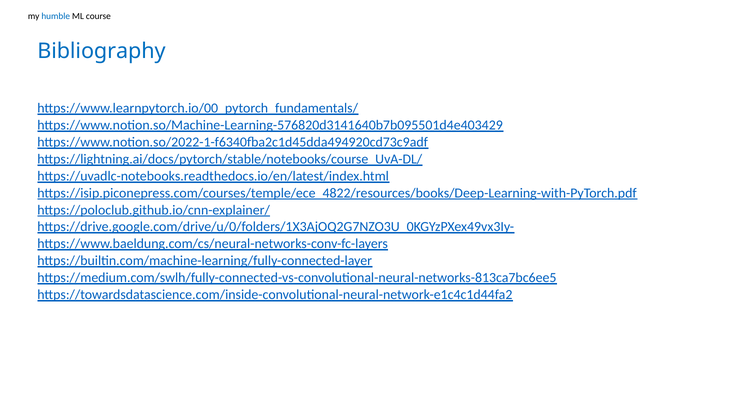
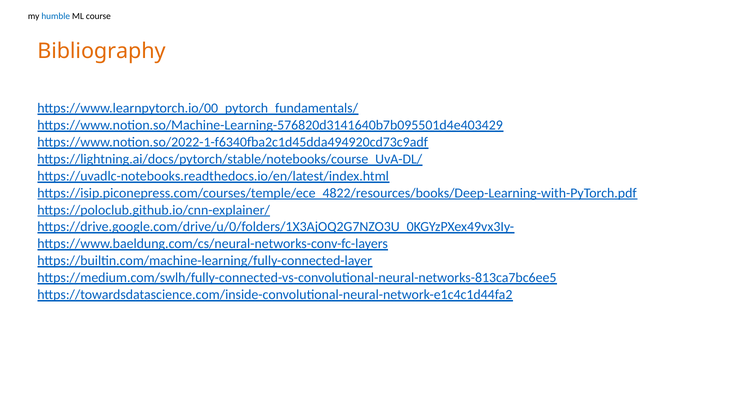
Bibliography colour: blue -> orange (101, 51)
